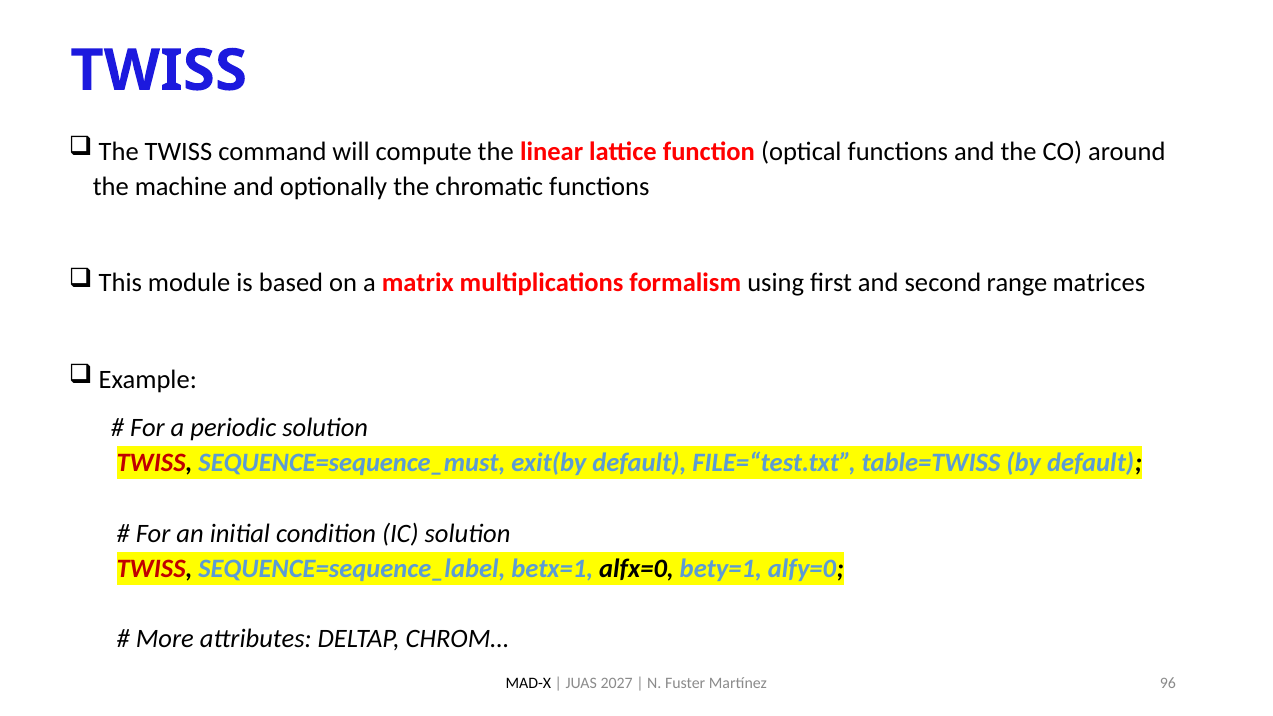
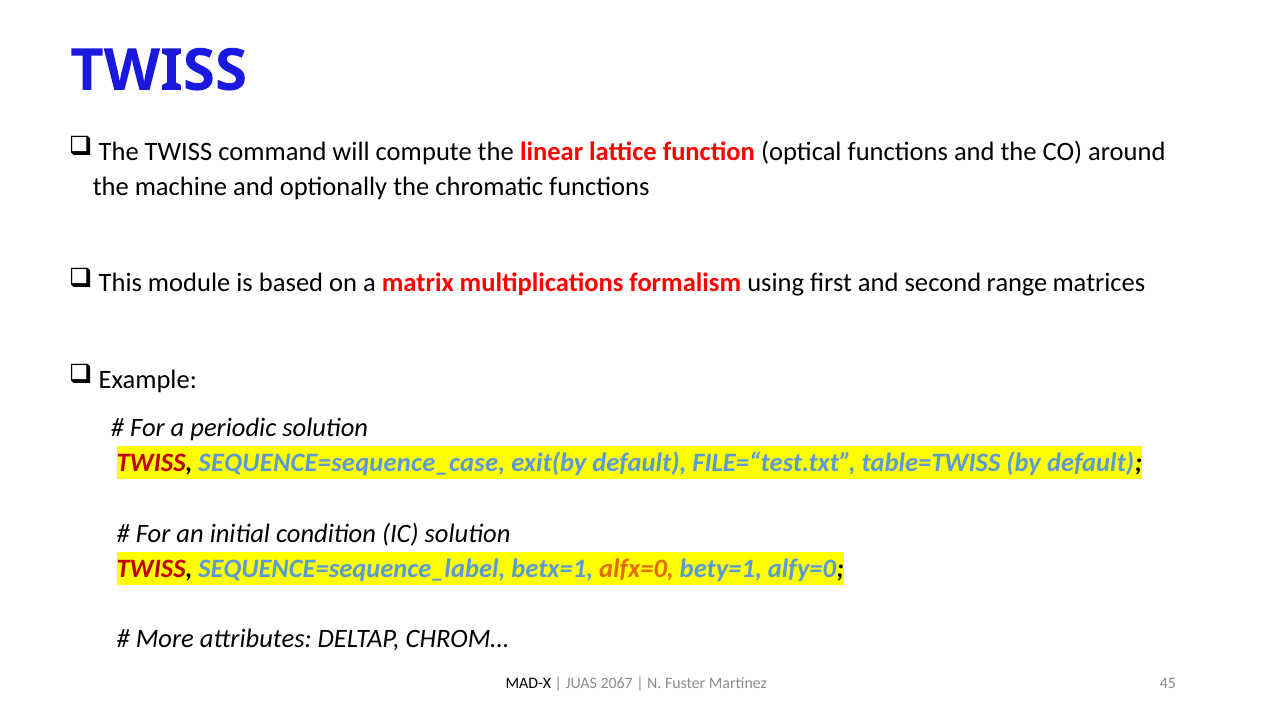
SEQUENCE=sequence_must: SEQUENCE=sequence_must -> SEQUENCE=sequence_case (352, 463)
alfx=0 colour: black -> orange (636, 569)
2027: 2027 -> 2067 (617, 684)
96: 96 -> 45 (1168, 684)
